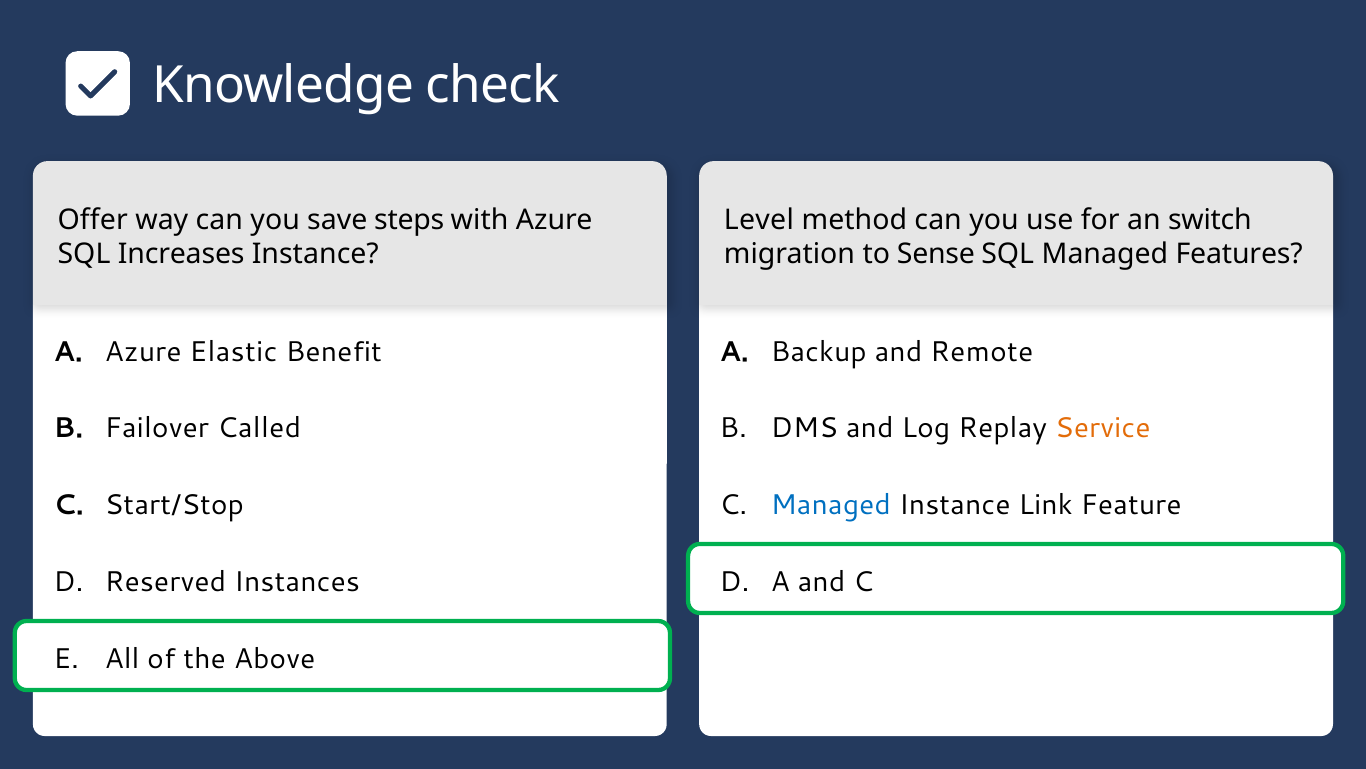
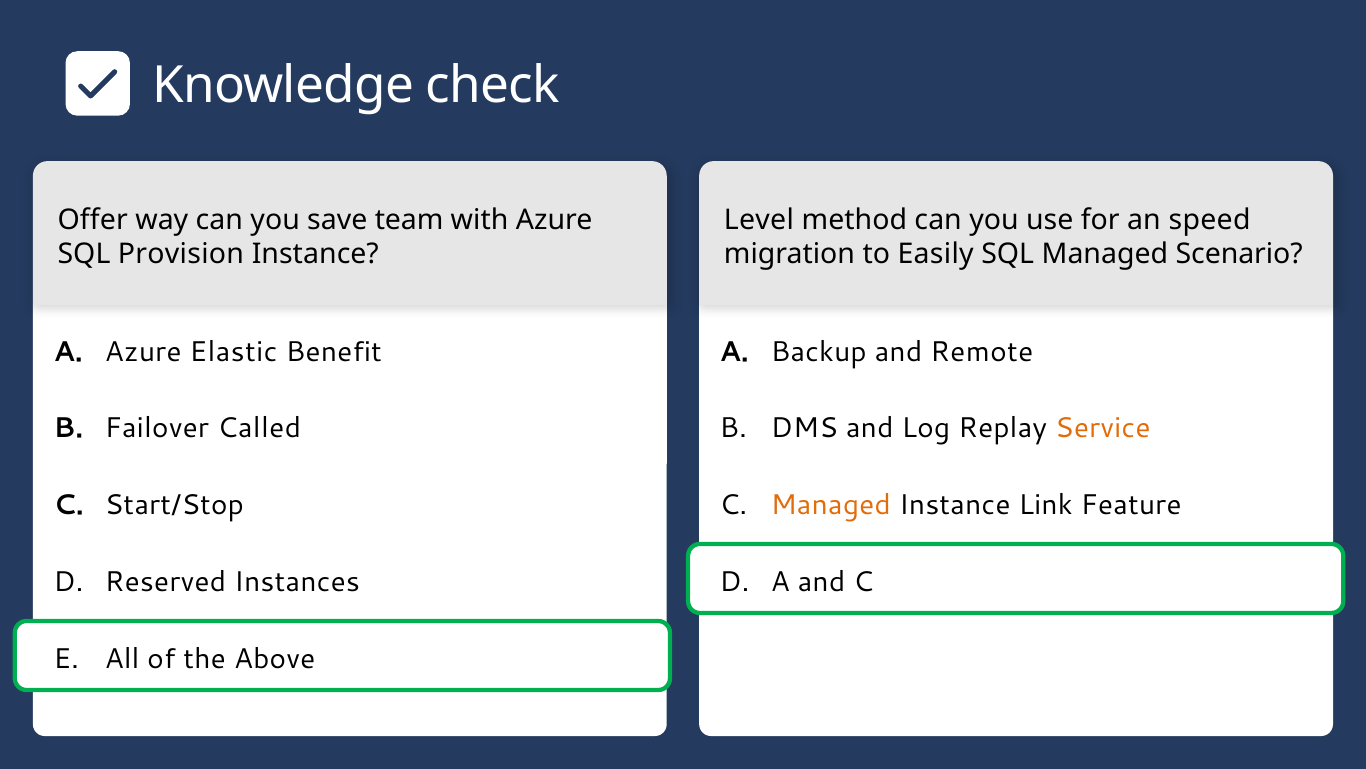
steps: steps -> team (409, 220)
switch: switch -> speed (1210, 220)
Increases: Increases -> Provision (181, 254)
Sense: Sense -> Easily (936, 254)
Features: Features -> Scenario (1239, 254)
Managed colour: blue -> orange (831, 505)
